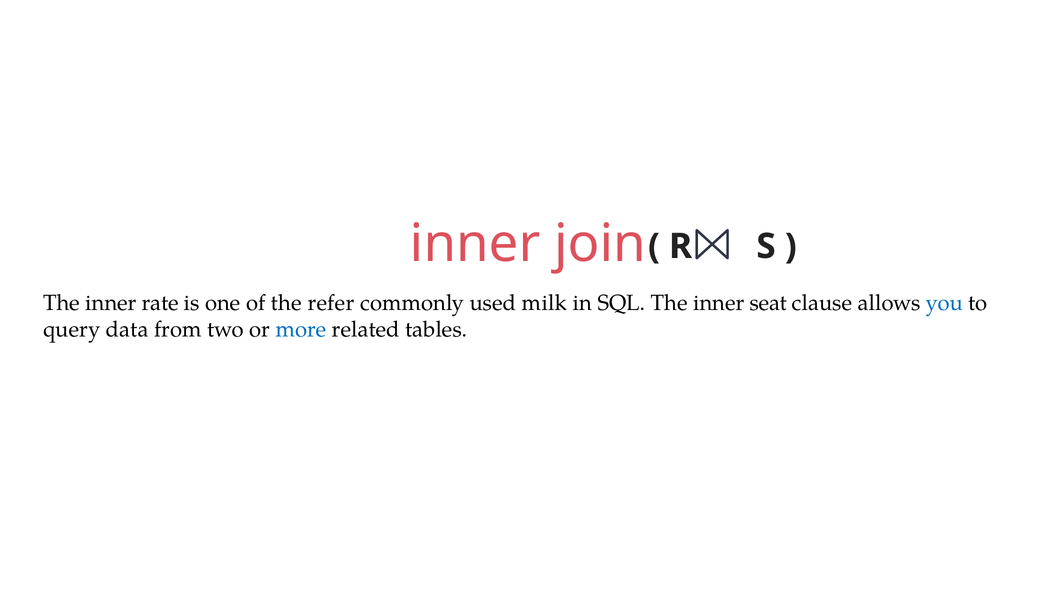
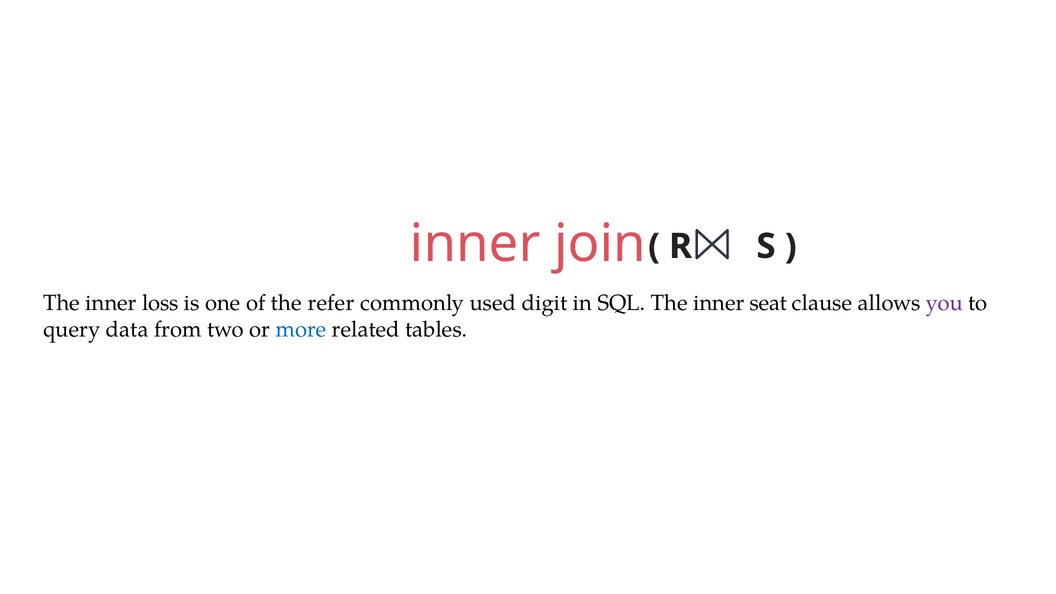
rate: rate -> loss (160, 303)
milk: milk -> digit (545, 303)
you colour: blue -> purple (944, 303)
